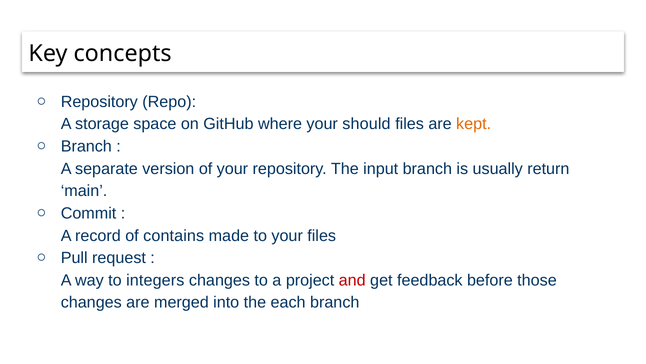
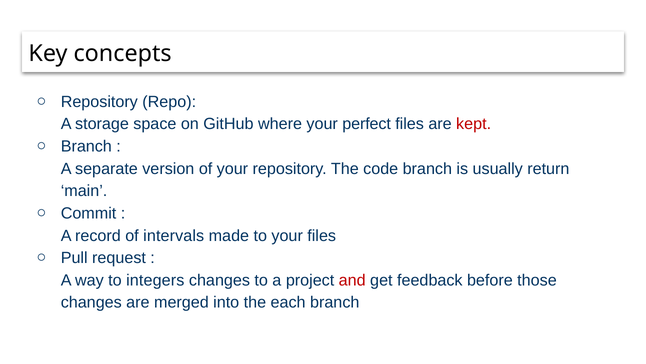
should: should -> perfect (367, 124)
kept colour: orange -> red (474, 124)
input: input -> code (381, 168)
contains: contains -> intervals (174, 235)
